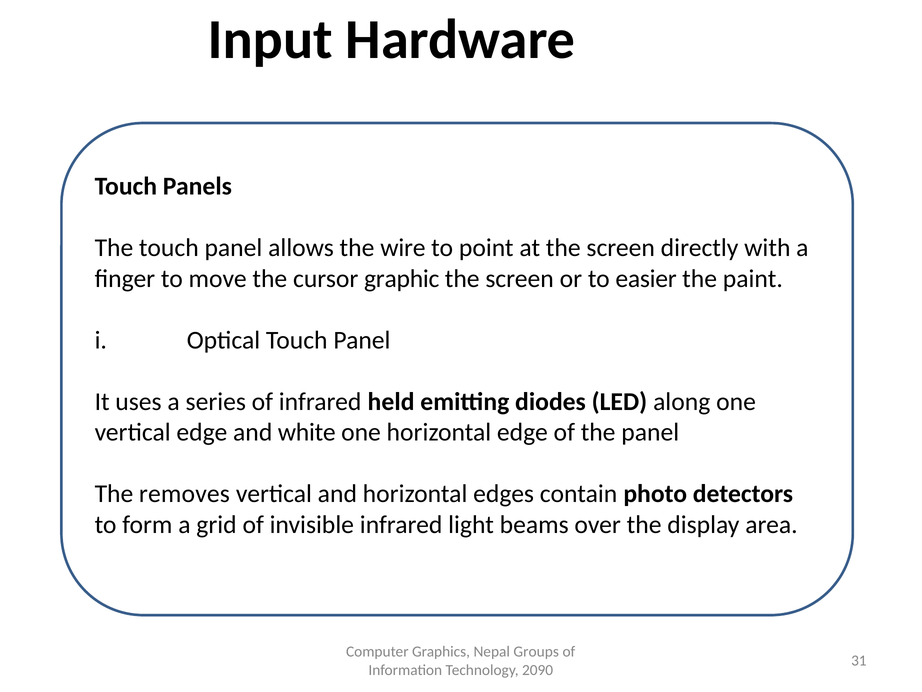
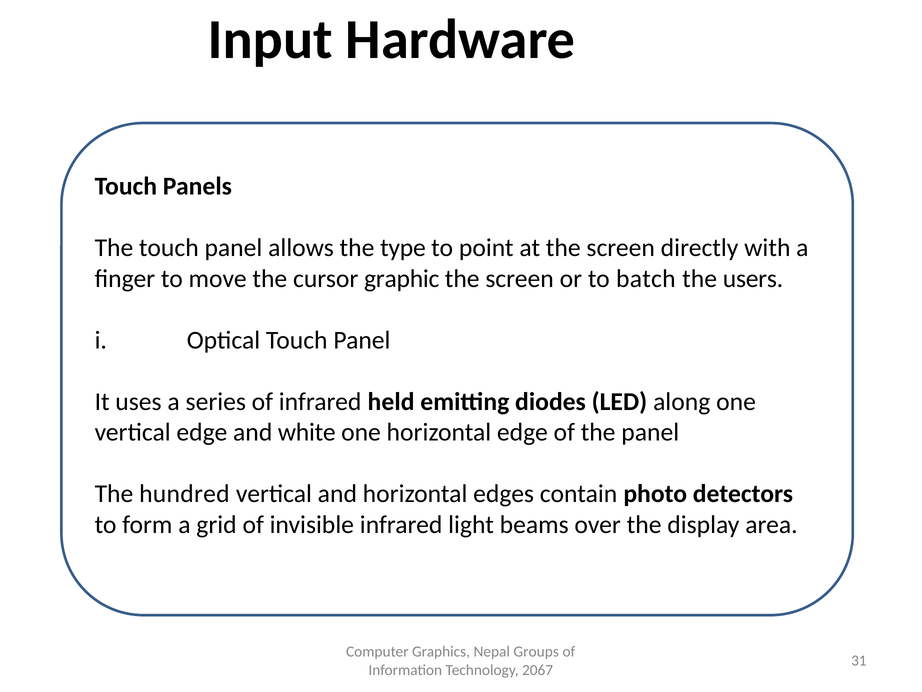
wire: wire -> type (403, 248)
easier: easier -> batch (646, 278)
paint: paint -> users (753, 278)
removes: removes -> hundred (184, 494)
2090: 2090 -> 2067 (538, 670)
